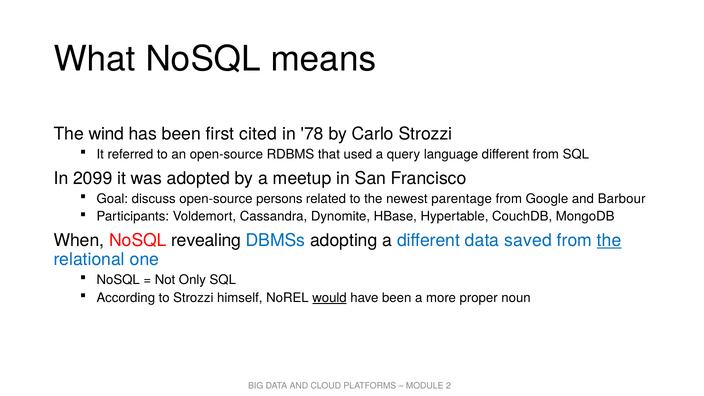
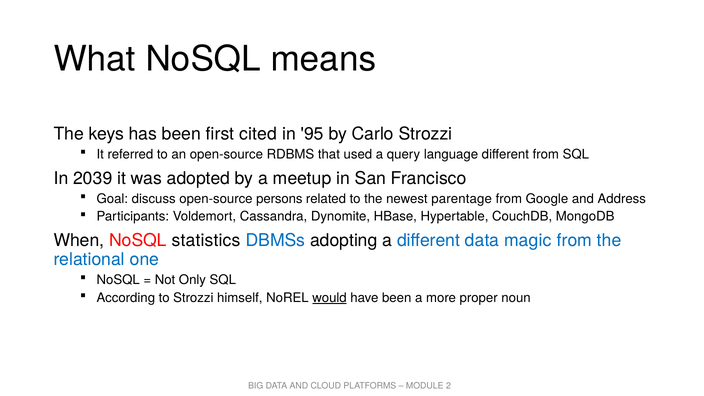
wind: wind -> keys (106, 134)
78: 78 -> 95 (312, 134)
2099: 2099 -> 2039 (93, 178)
Barbour: Barbour -> Address (622, 199)
revealing: revealing -> statistics (206, 241)
saved: saved -> magic (528, 241)
the underline: present -> none (609, 241)
